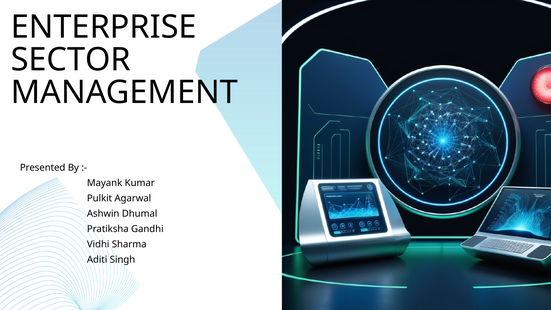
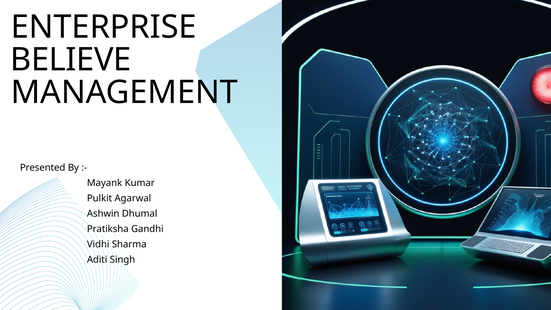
SECTOR: SECTOR -> BELIEVE (71, 60)
